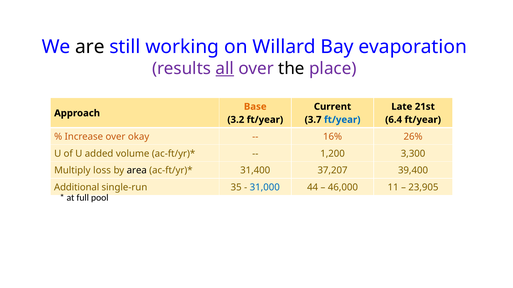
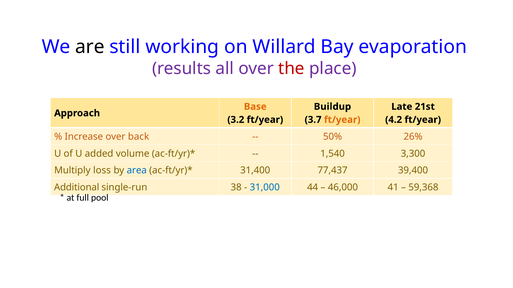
all underline: present -> none (225, 69)
the colour: black -> red (291, 69)
Current: Current -> Buildup (332, 107)
ft/year colour: blue -> orange (342, 120)
6.4: 6.4 -> 4.2 (394, 120)
okay: okay -> back (139, 137)
16%: 16% -> 50% (333, 137)
1,200: 1,200 -> 1,540 (333, 154)
area colour: black -> blue (137, 171)
37,207: 37,207 -> 77,437 (333, 171)
35: 35 -> 38 (236, 188)
11: 11 -> 41 (393, 188)
23,905: 23,905 -> 59,368 (423, 188)
